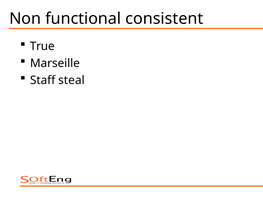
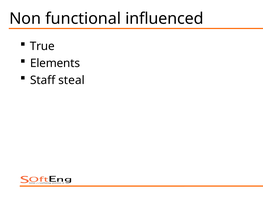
consistent: consistent -> influenced (164, 19)
Marseille: Marseille -> Elements (55, 63)
